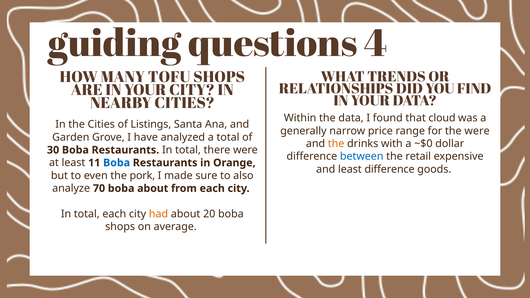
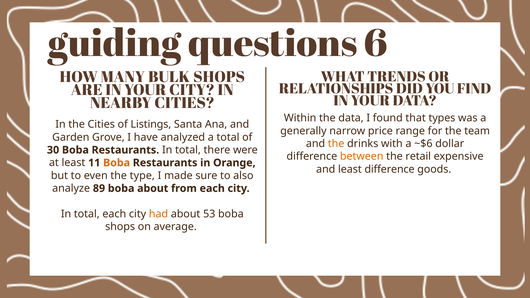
4: 4 -> 6 (376, 44)
TOFU: TOFU -> BULK (169, 77)
cloud: cloud -> types (442, 118)
the were: were -> team (477, 131)
~$0: ~$0 -> ~$6 (423, 144)
between colour: blue -> orange (362, 157)
Boba colour: blue -> orange (117, 163)
pork: pork -> type (142, 176)
70: 70 -> 89 (99, 188)
20: 20 -> 53 (209, 214)
